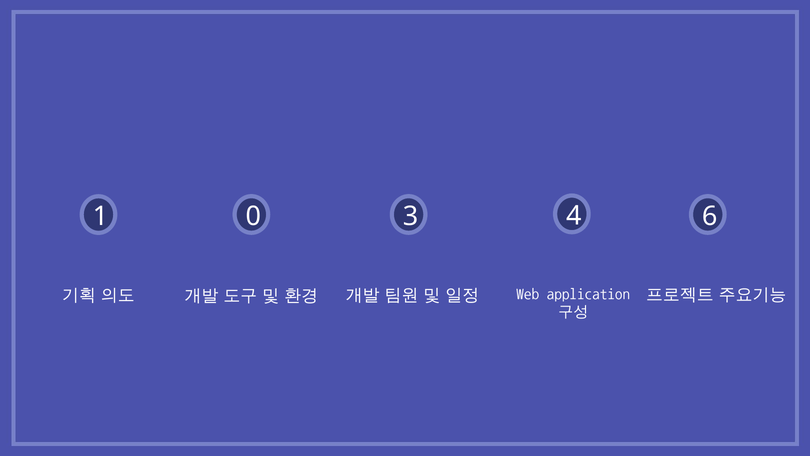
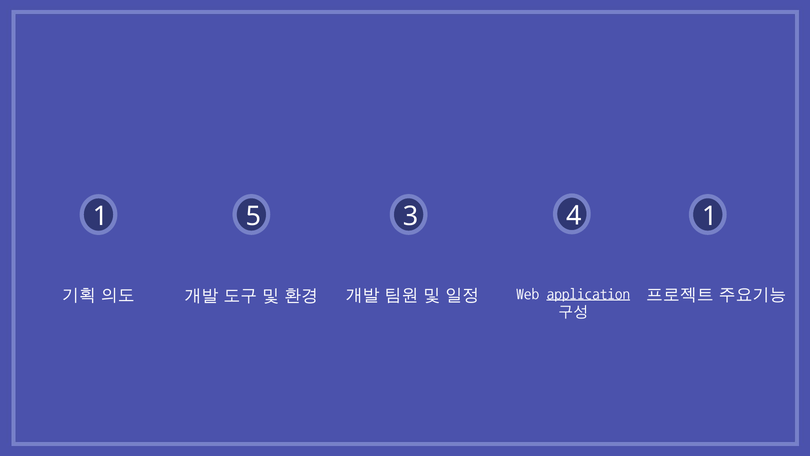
0: 0 -> 5 (253, 216)
4 6: 6 -> 1 (710, 216)
application underline: none -> present (588, 293)
